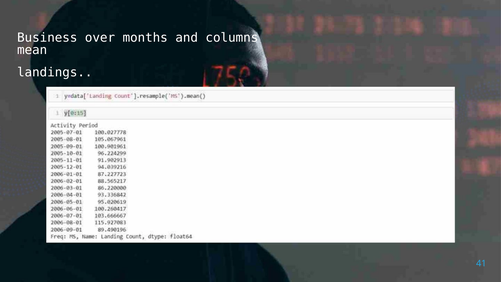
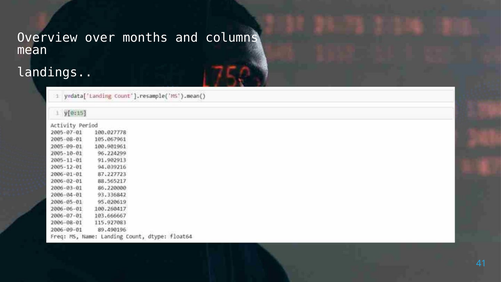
Business: Business -> Overview (47, 38)
